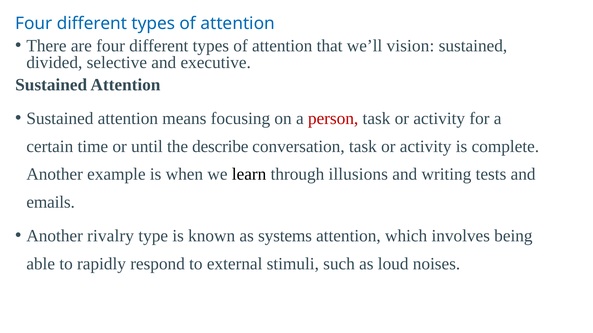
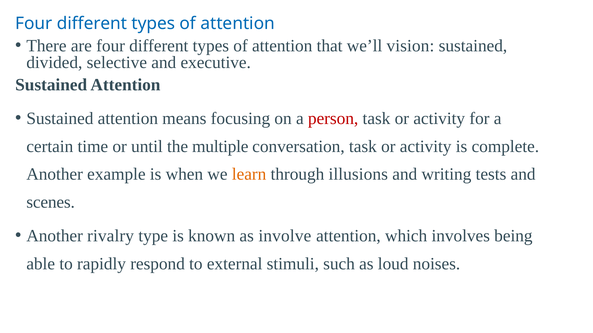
describe: describe -> multiple (220, 147)
learn colour: black -> orange (249, 175)
emails: emails -> scenes (51, 203)
systems: systems -> involve (285, 236)
